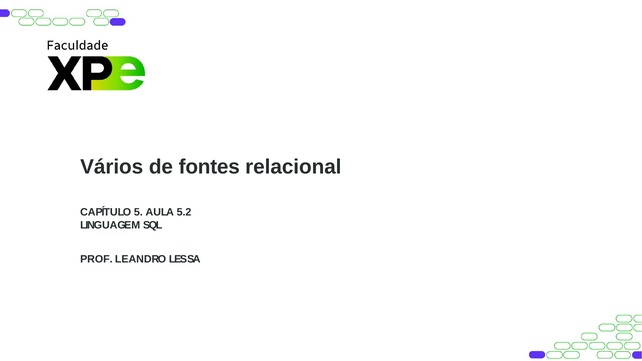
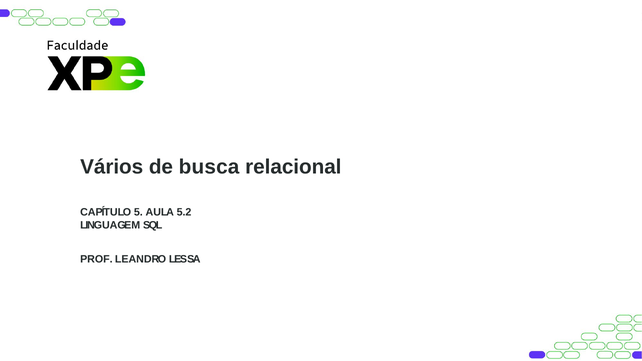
fontes: fontes -> busca (209, 167)
